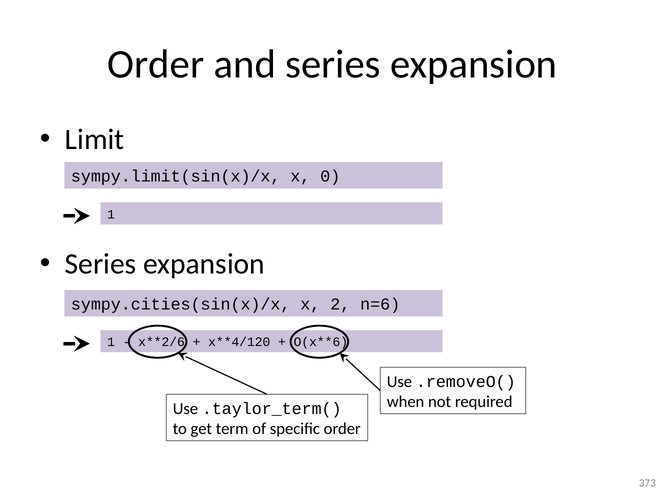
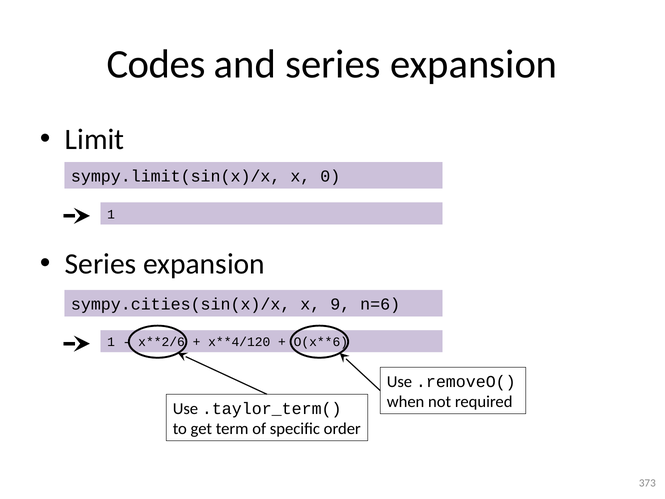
Order: Order -> Codes (156, 64)
2: 2 -> 9 (340, 304)
